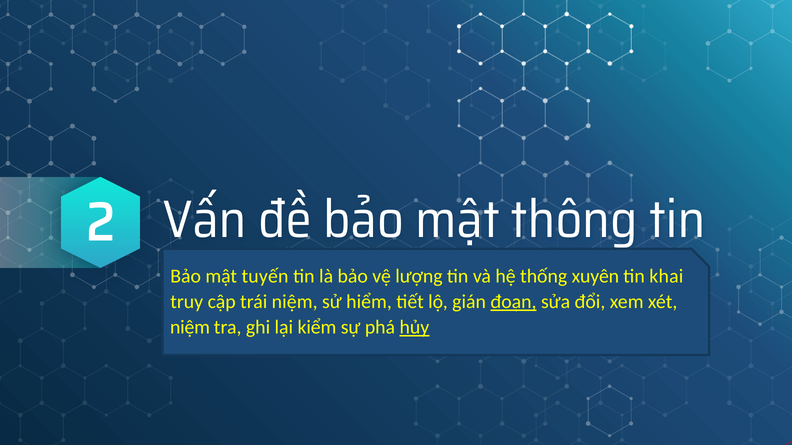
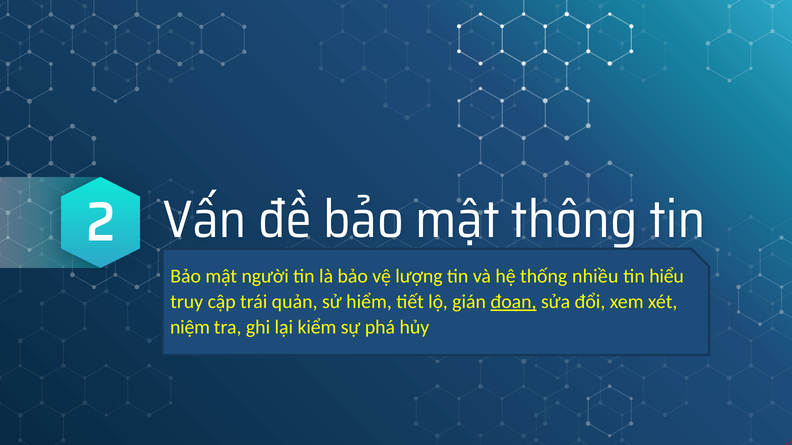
tuyến: tuyến -> người (265, 277)
xuyên: xuyên -> nhiều (595, 277)
khai: khai -> hiểu (667, 277)
trái niệm: niệm -> quản (295, 302)
hủy underline: present -> none (414, 328)
